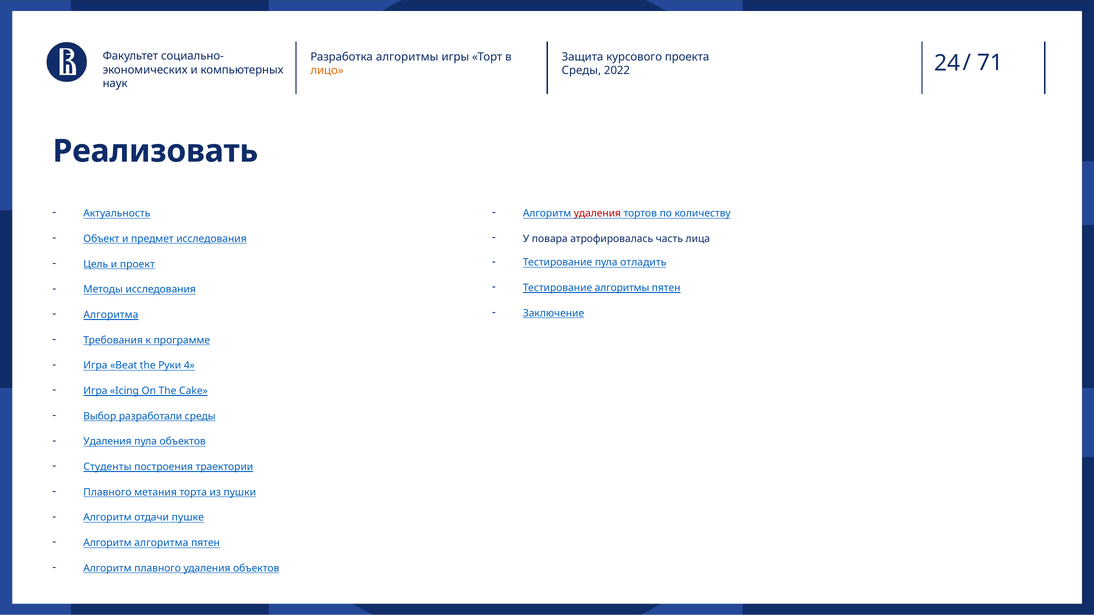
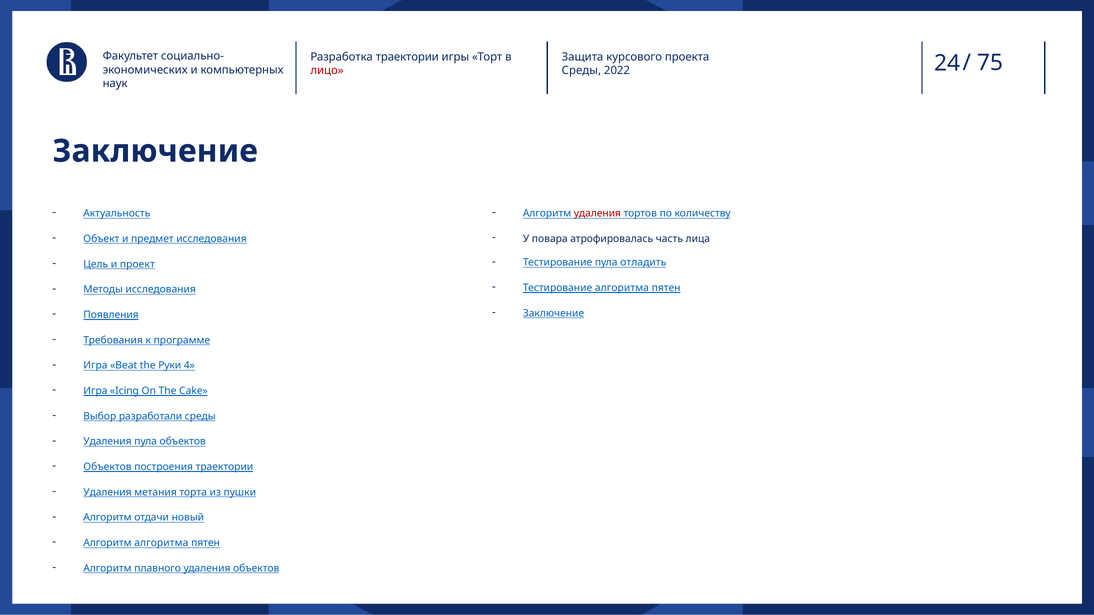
Разработка алгоритмы: алгоритмы -> траектории (407, 57)
лицо colour: orange -> red (327, 71)
71: 71 -> 75 (990, 63)
Реализовать: Реализовать -> Заключение (155, 151)
Тестирование алгоритмы: алгоритмы -> алгоритма (622, 288)
Алгоритма: Алгоритма -> Появления (111, 315)
Студенты: Студенты -> Объектов (107, 467)
Плавного: Плавного -> Удаления (107, 493)
пушке: пушке -> новый (188, 518)
